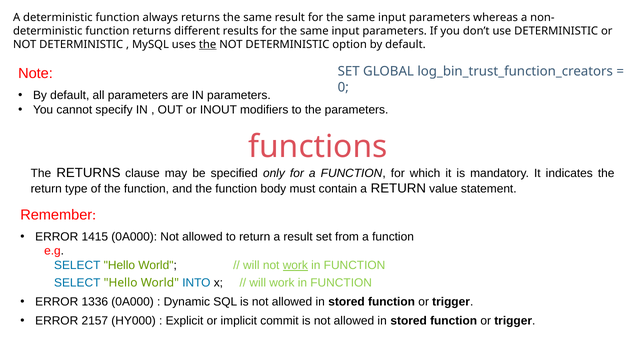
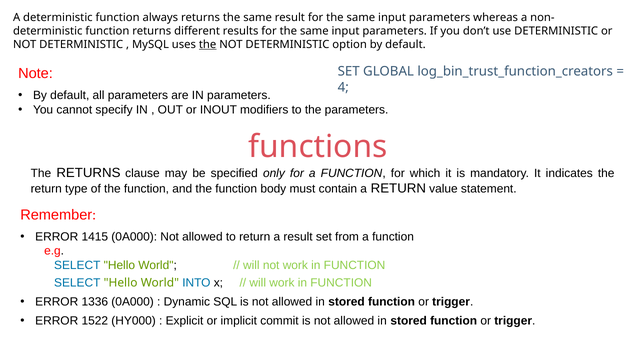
0: 0 -> 4 (343, 88)
work underline: present -> none (295, 266)
2157: 2157 -> 1522 (95, 322)
